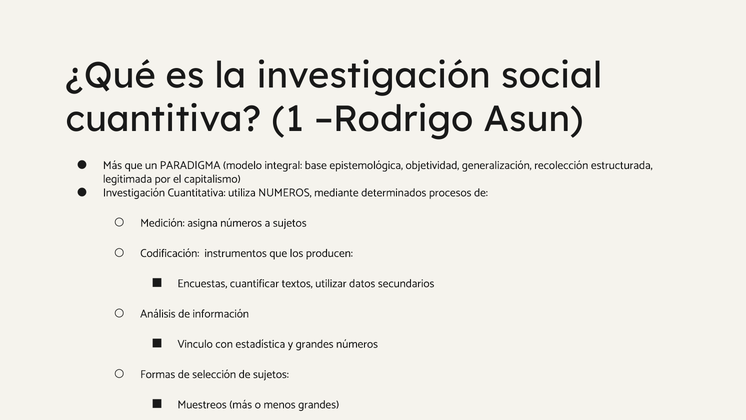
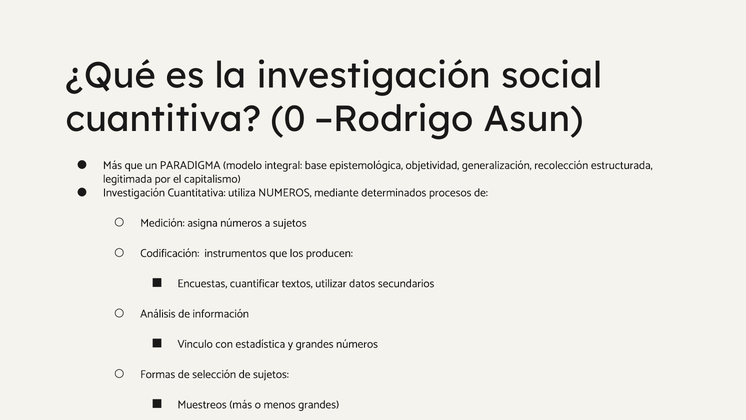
1: 1 -> 0 (288, 119)
